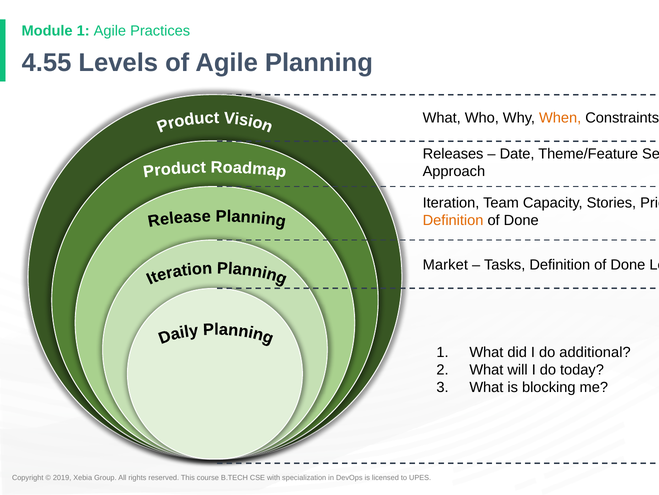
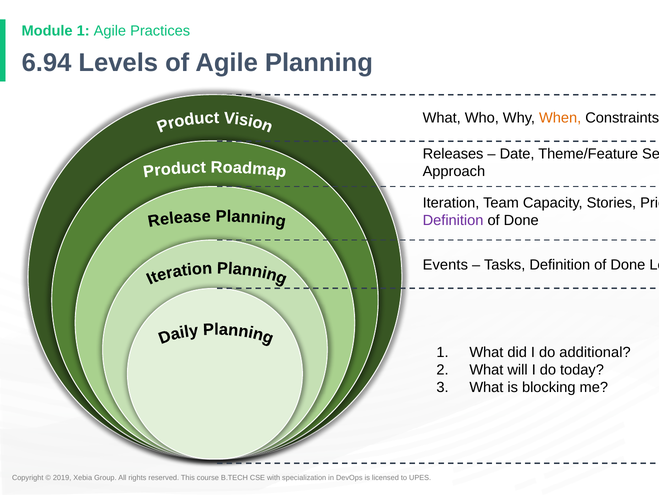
4.55: 4.55 -> 6.94 (47, 63)
Definition colour: orange -> purple (453, 220)
Market: Market -> Events (445, 265)
